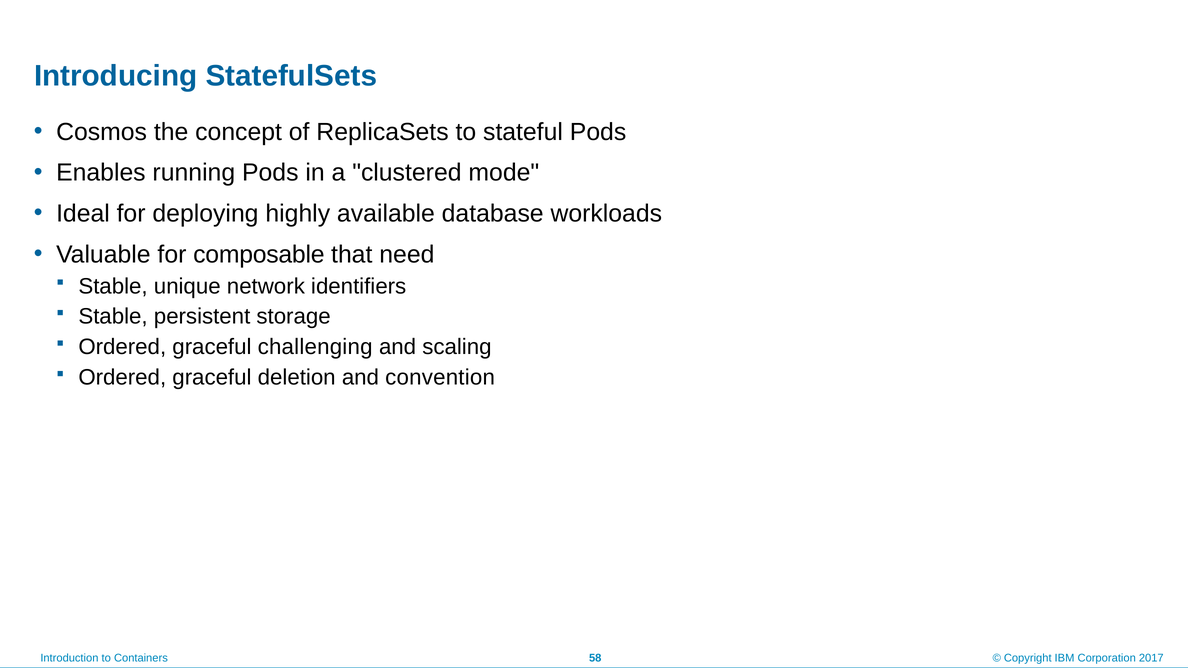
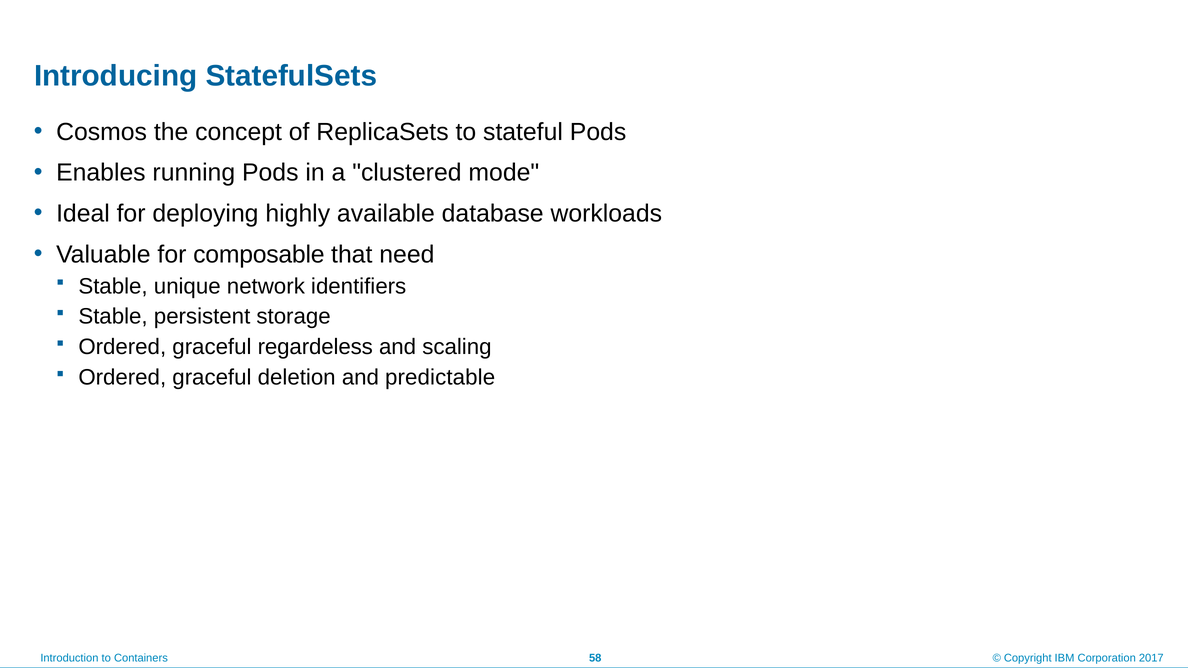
challenging: challenging -> regardeless (315, 347)
convention: convention -> predictable (440, 378)
